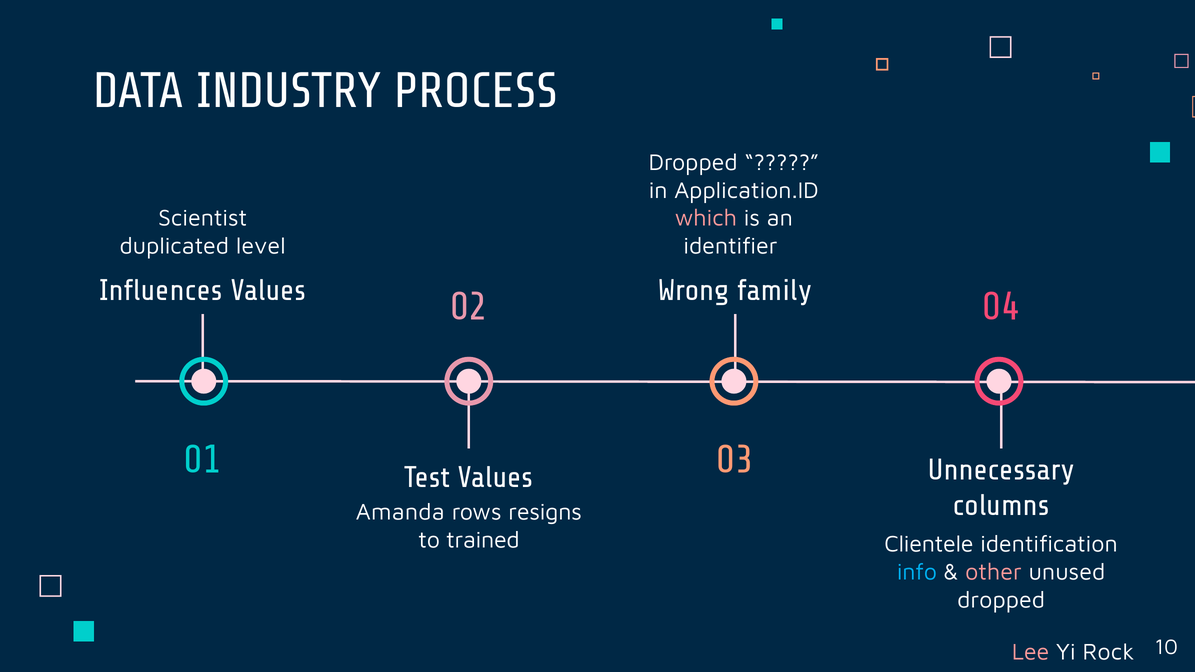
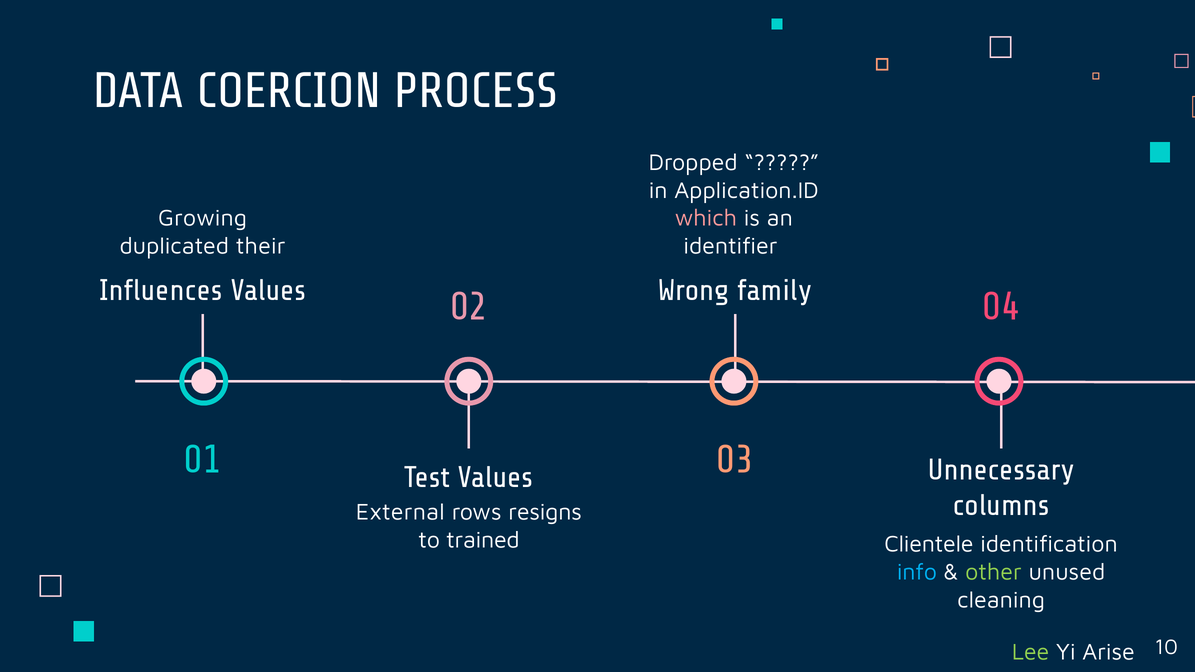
INDUSTRY: INDUSTRY -> COERCION (289, 91)
Scientist: Scientist -> Growing (203, 218)
level: level -> their (261, 246)
Amanda: Amanda -> External (400, 512)
other colour: pink -> light green (993, 572)
dropped: dropped -> cleaning (1001, 600)
Lee colour: pink -> light green (1031, 652)
Rock: Rock -> Arise (1109, 652)
